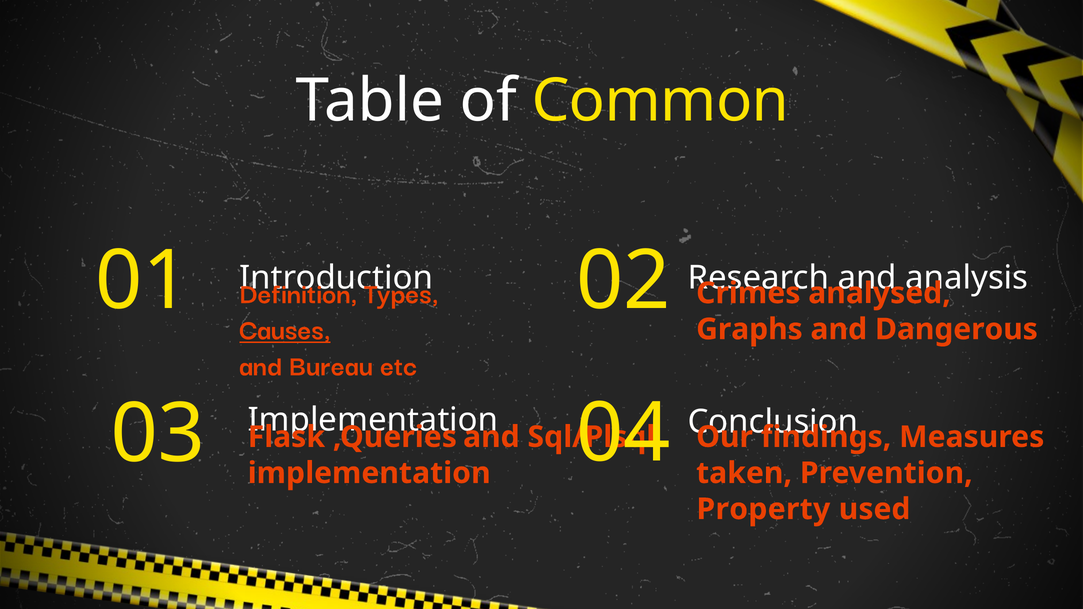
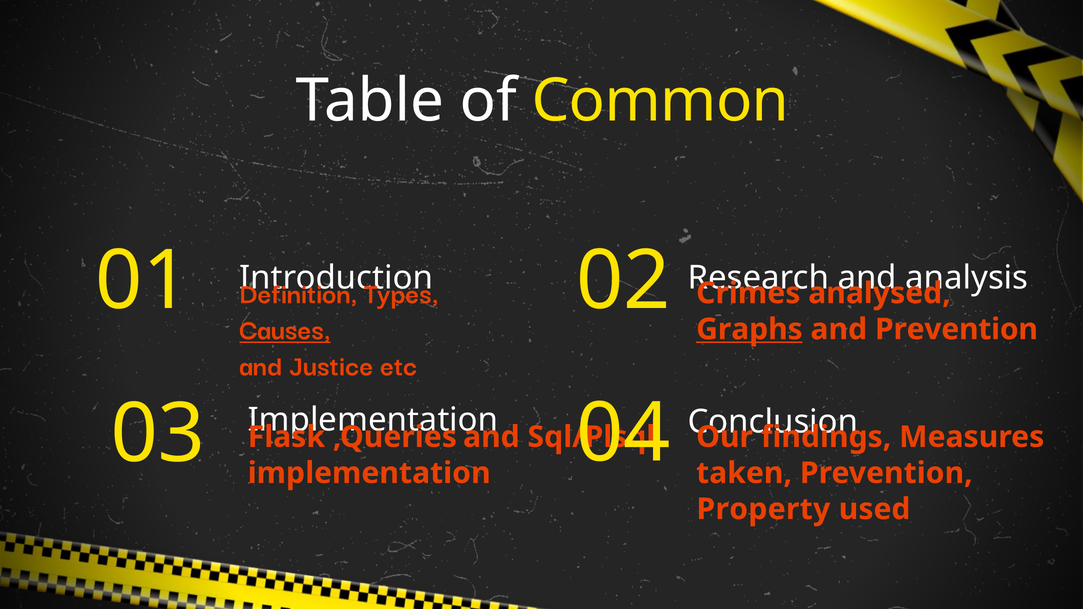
Graphs underline: none -> present (749, 329)
and Dangerous: Dangerous -> Prevention (956, 329)
Bureau: Bureau -> Justice (331, 366)
